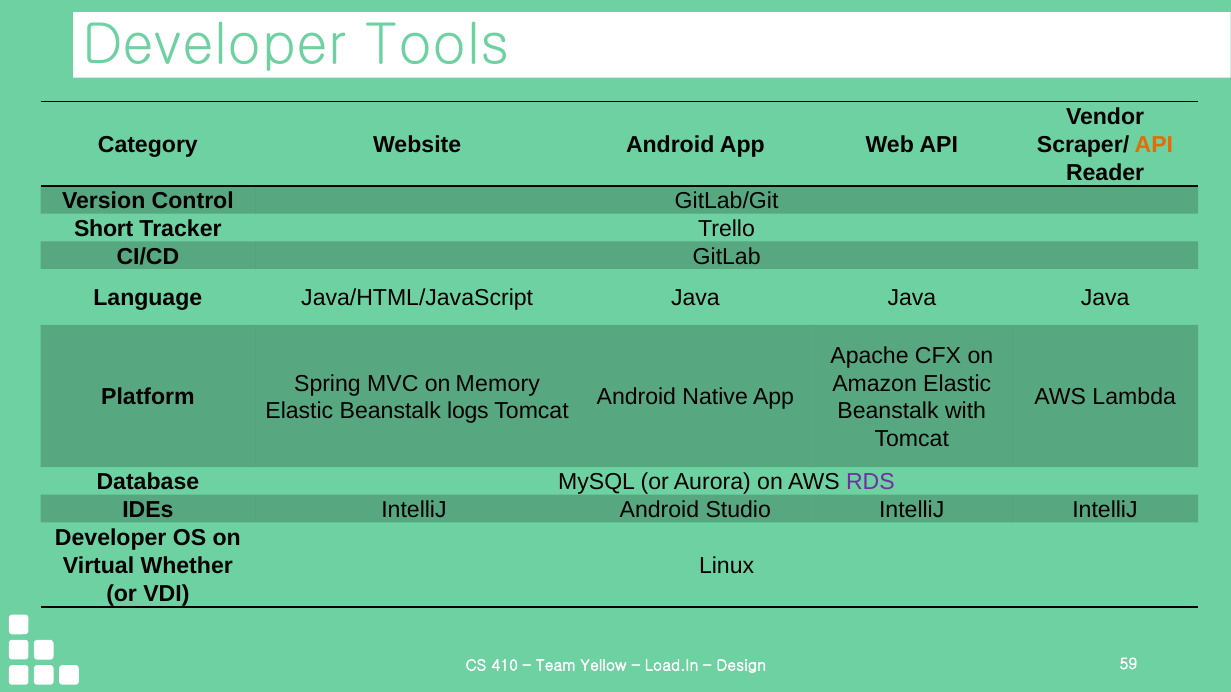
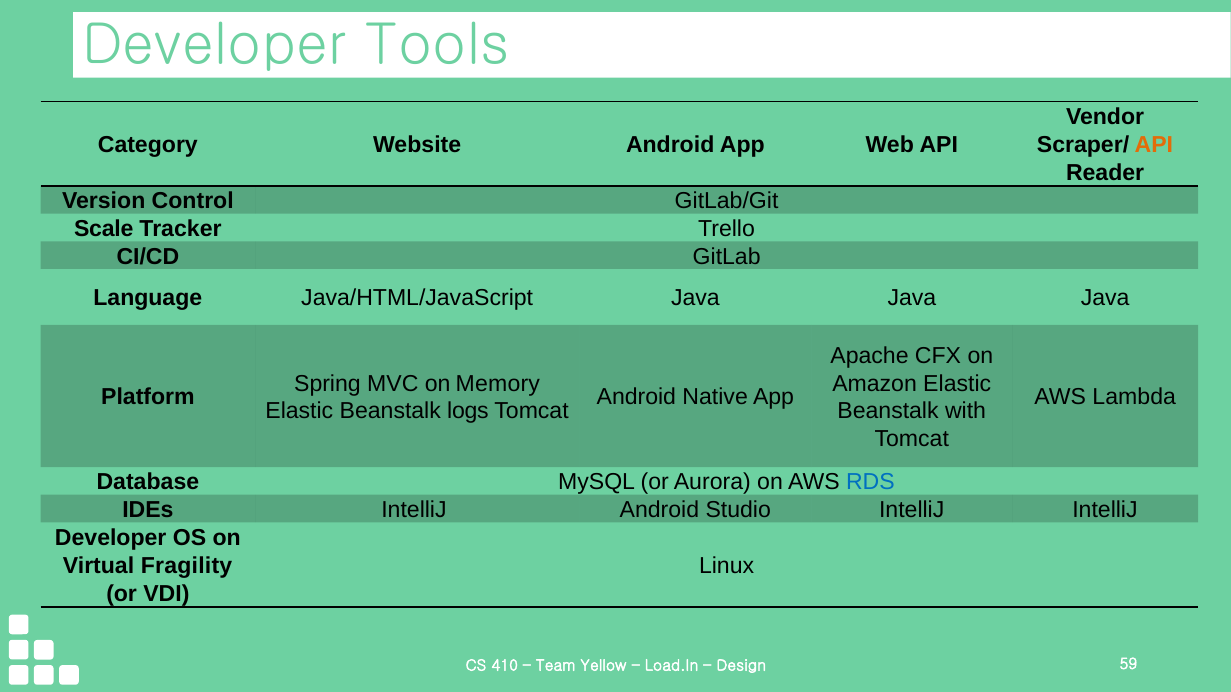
Short: Short -> Scale (104, 229)
RDS colour: purple -> blue (870, 482)
Whether: Whether -> Fragility (187, 566)
